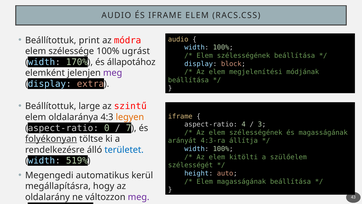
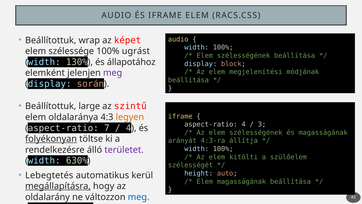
print: print -> wrap (89, 40)
módra: módra -> képet (128, 40)
170%: 170% -> 130% (77, 62)
extra: extra -> során (90, 84)
0: 0 -> 7 (107, 128)
7: 7 -> 4 (129, 128)
területet colour: blue -> purple (124, 150)
519%: 519% -> 630% (77, 160)
Megengedi: Megengedi -> Lebegtetés (49, 175)
megállapításra underline: none -> present (58, 186)
meg colour: purple -> blue (139, 197)
